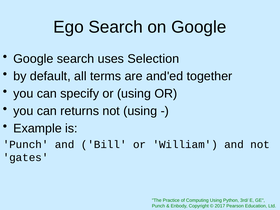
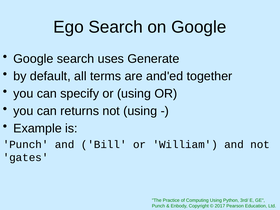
Selection: Selection -> Generate (153, 59)
